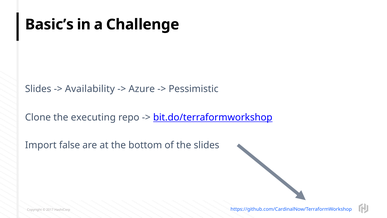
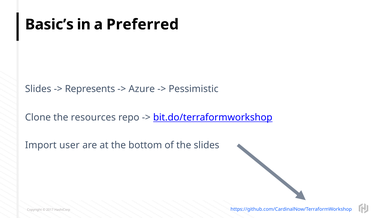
Challenge: Challenge -> Preferred (143, 24)
Availability: Availability -> Represents (90, 89)
executing: executing -> resources (93, 117)
false: false -> user (69, 145)
